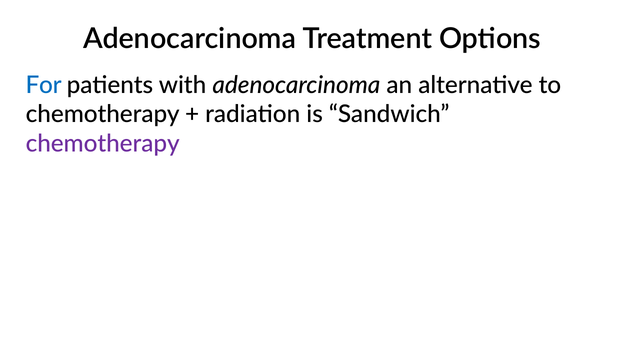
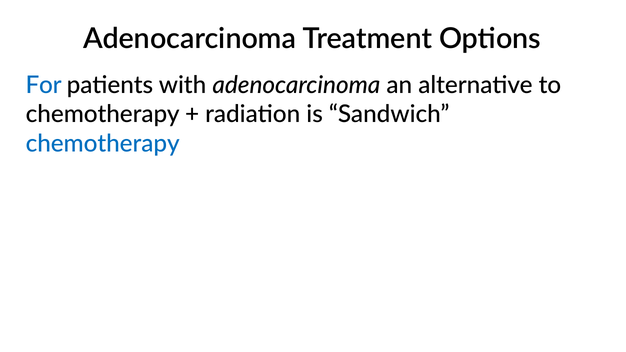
chemotherapy colour: purple -> blue (103, 144)
